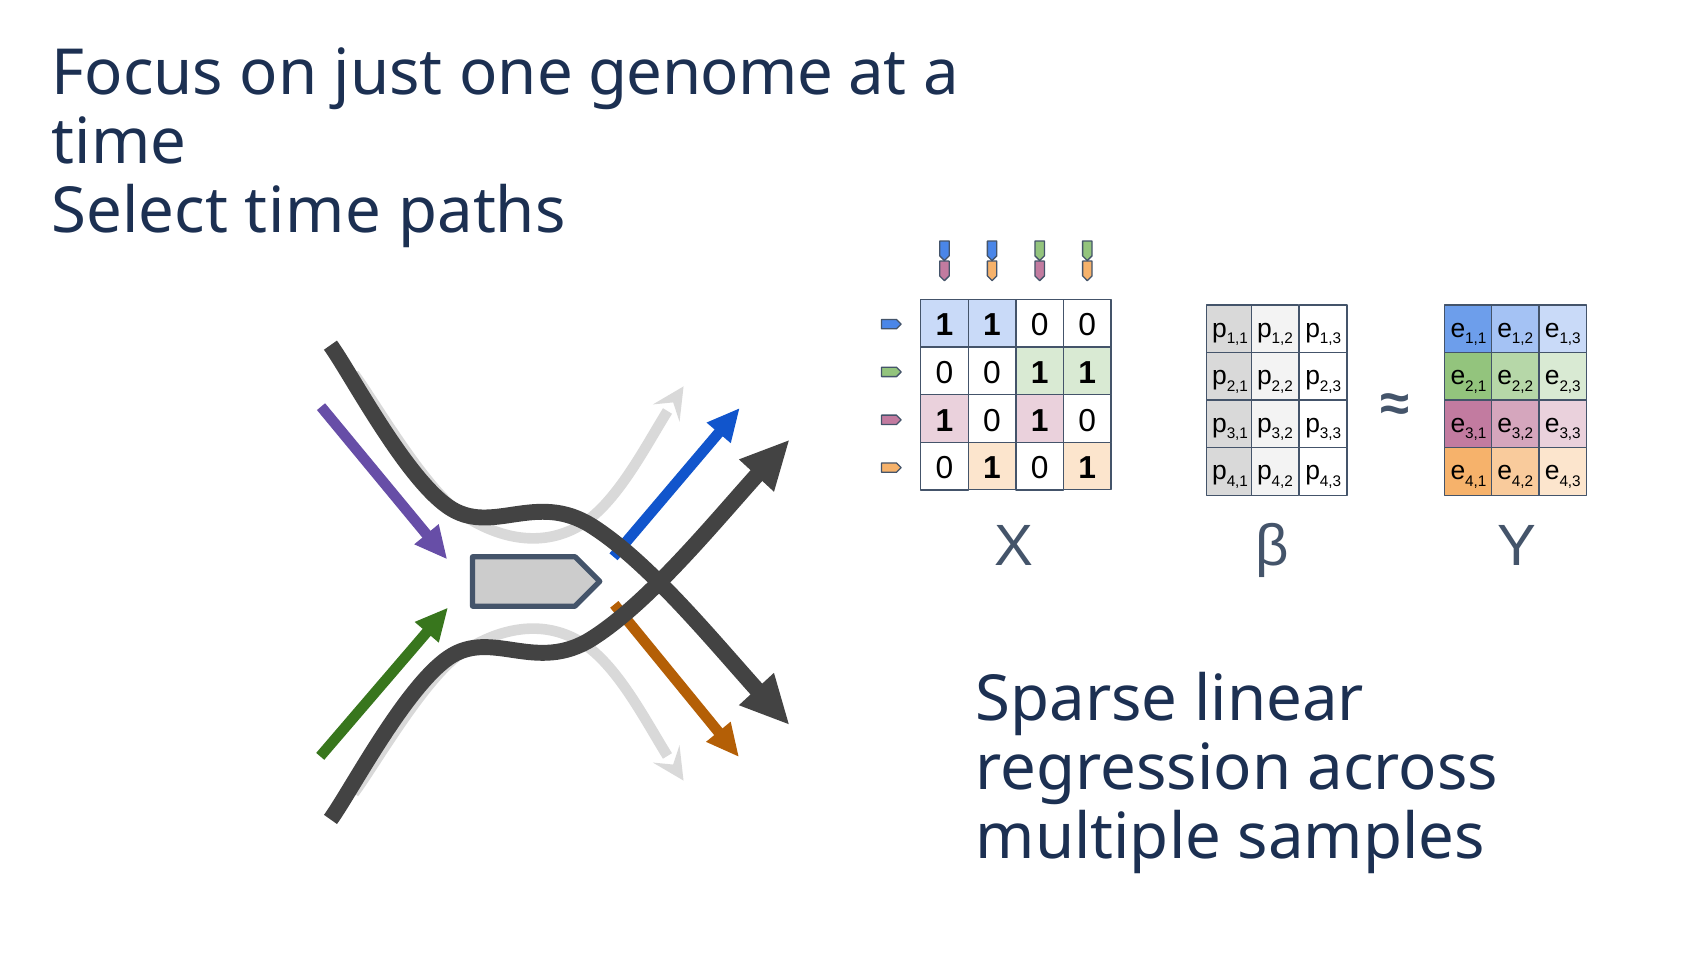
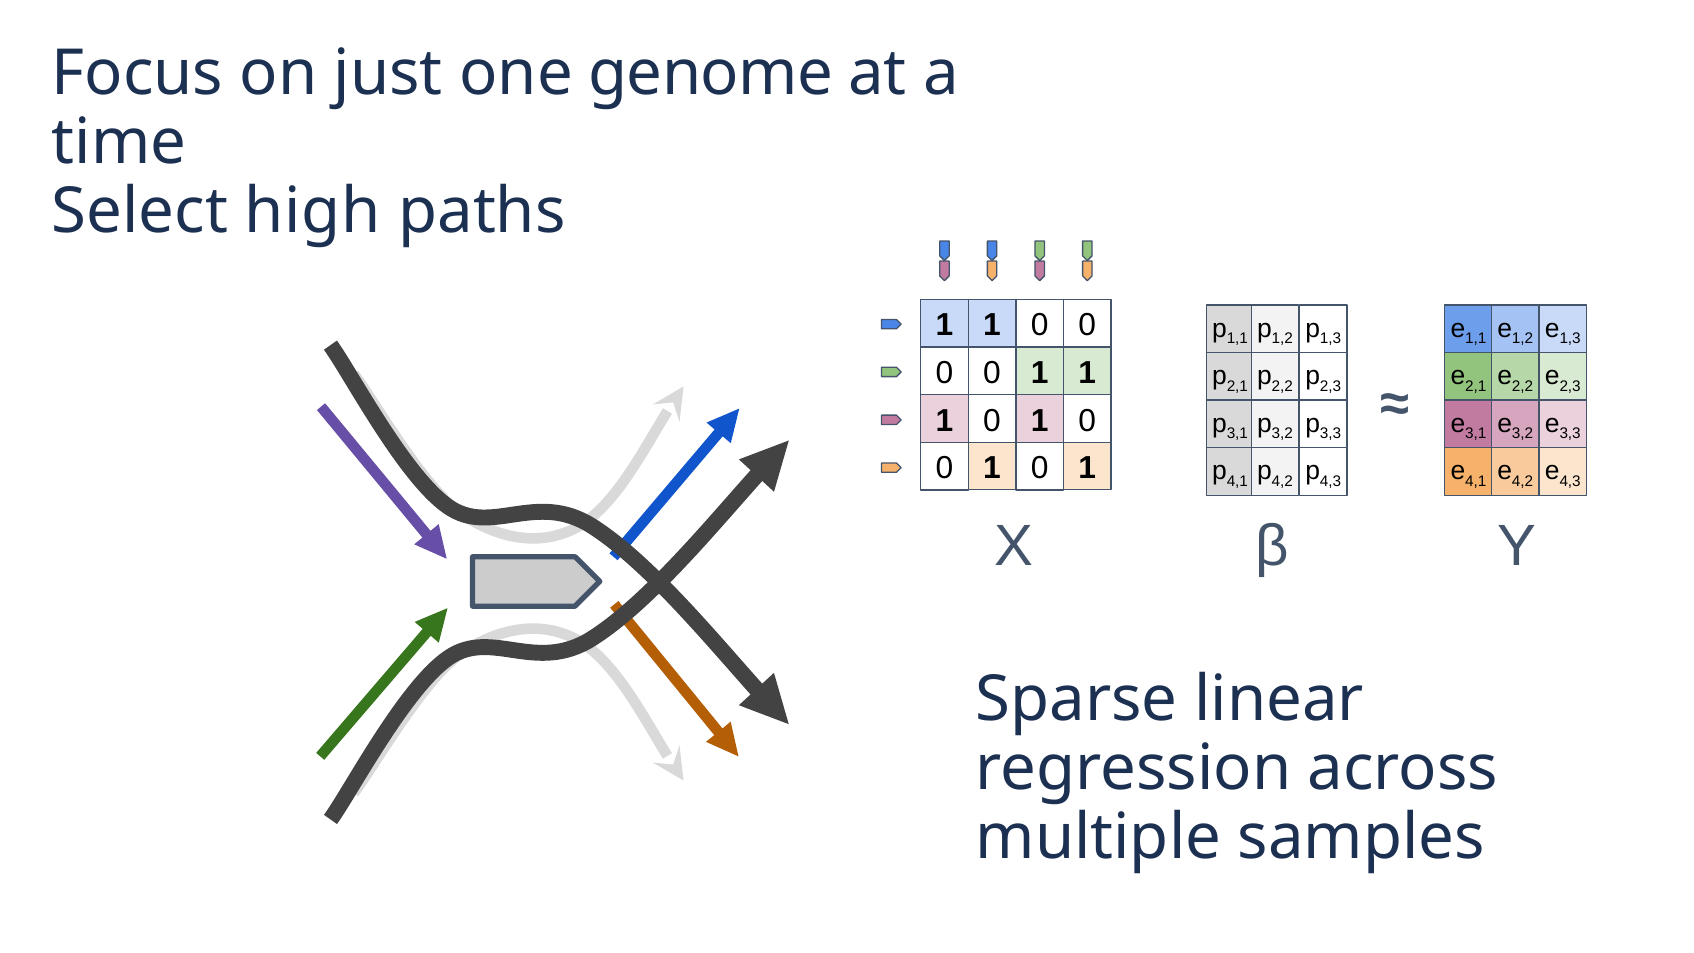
Select time: time -> high (313, 211)
